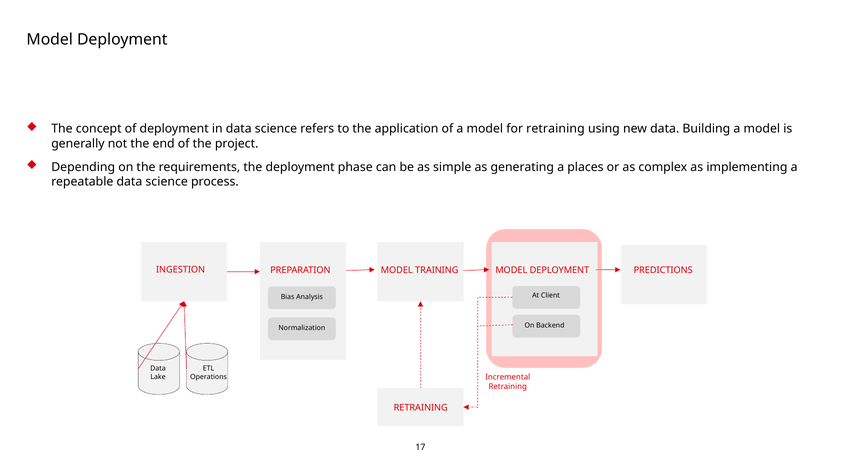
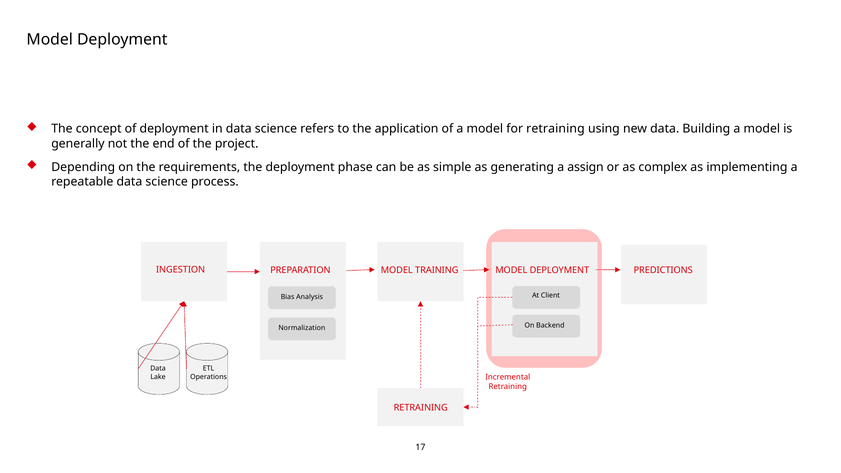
places: places -> assign (586, 167)
